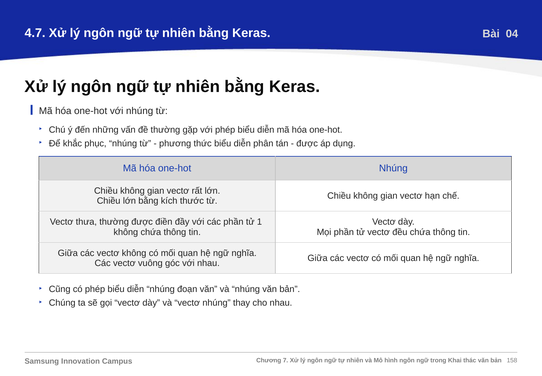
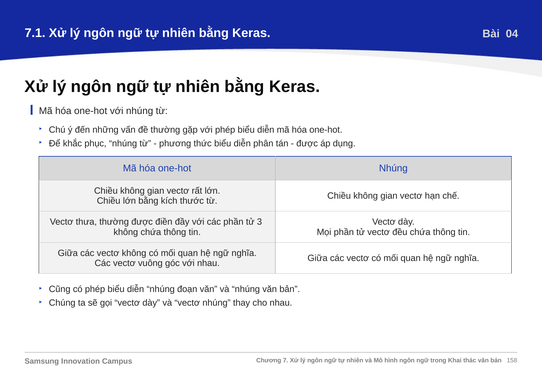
4.7: 4.7 -> 7.1 (35, 33)
1: 1 -> 3 (259, 222)
